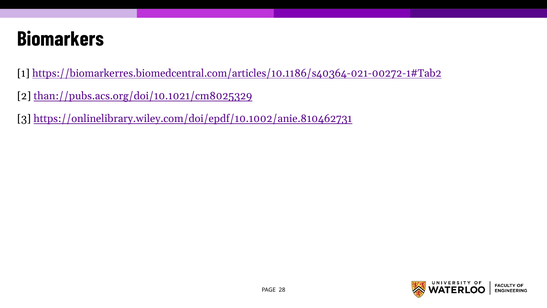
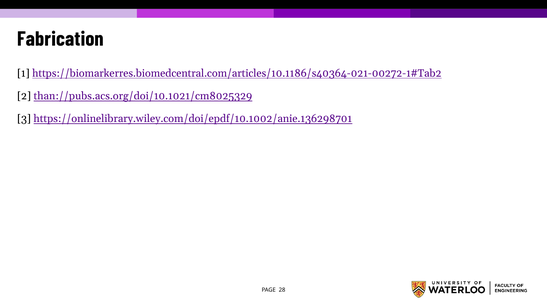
Biomarkers: Biomarkers -> Fabrication (60, 39)
https://onlinelibrary.wiley.com/doi/epdf/10.1002/anie.810462731: https://onlinelibrary.wiley.com/doi/epdf/10.1002/anie.810462731 -> https://onlinelibrary.wiley.com/doi/epdf/10.1002/anie.136298701 (193, 119)
